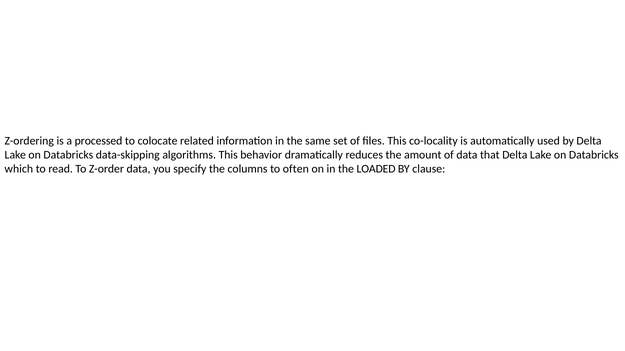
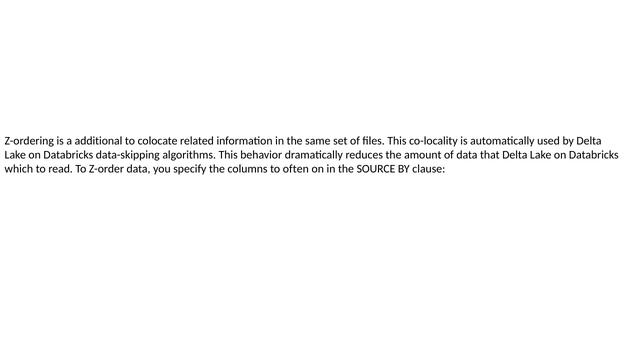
processed: processed -> additional (99, 141)
LOADED: LOADED -> SOURCE (376, 169)
